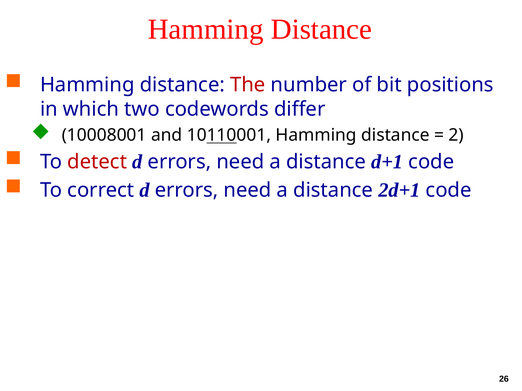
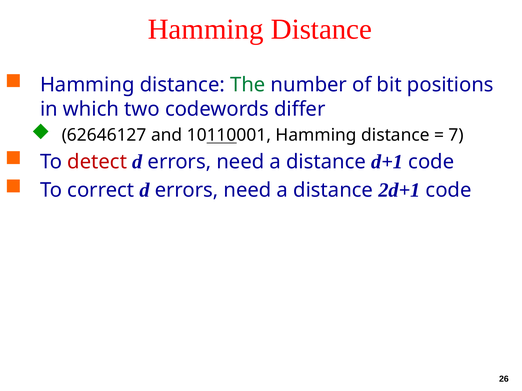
The colour: red -> green (248, 85)
10008001: 10008001 -> 62646127 (104, 135)
2: 2 -> 7 (456, 135)
